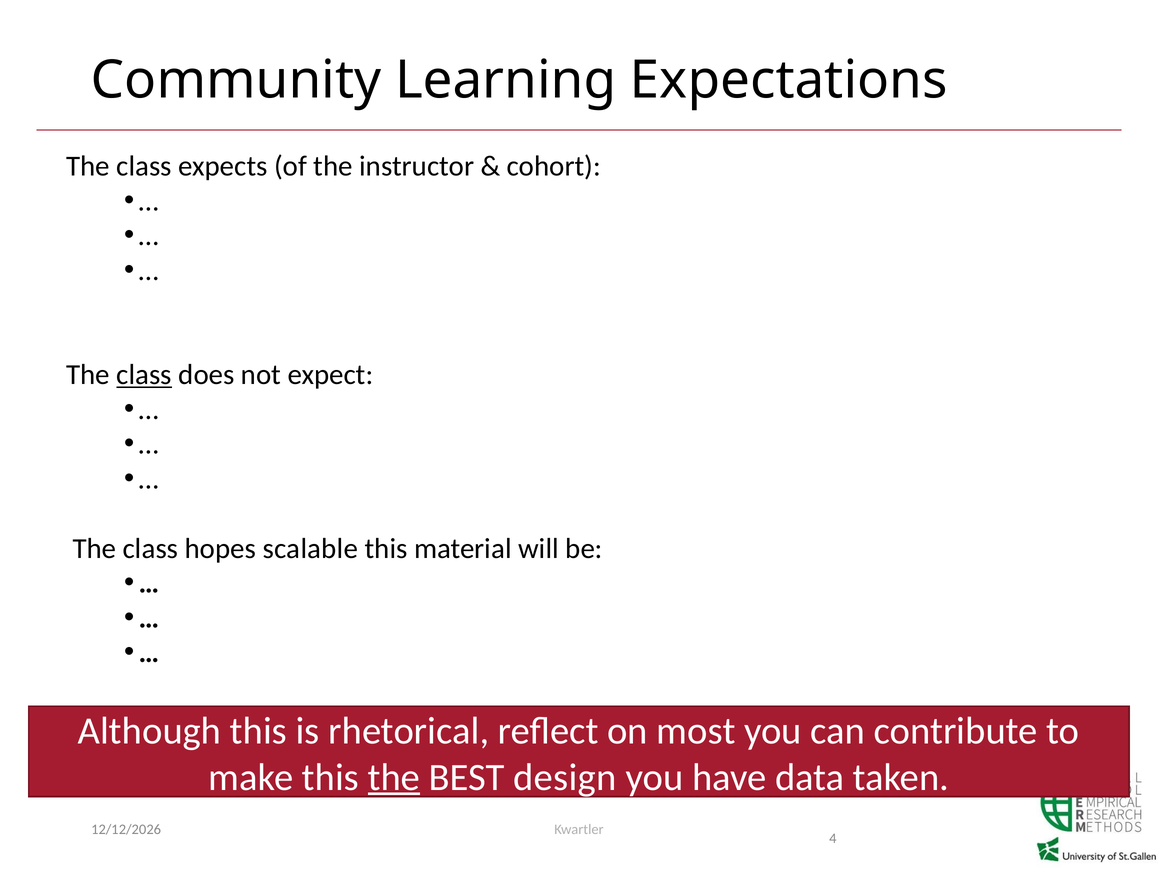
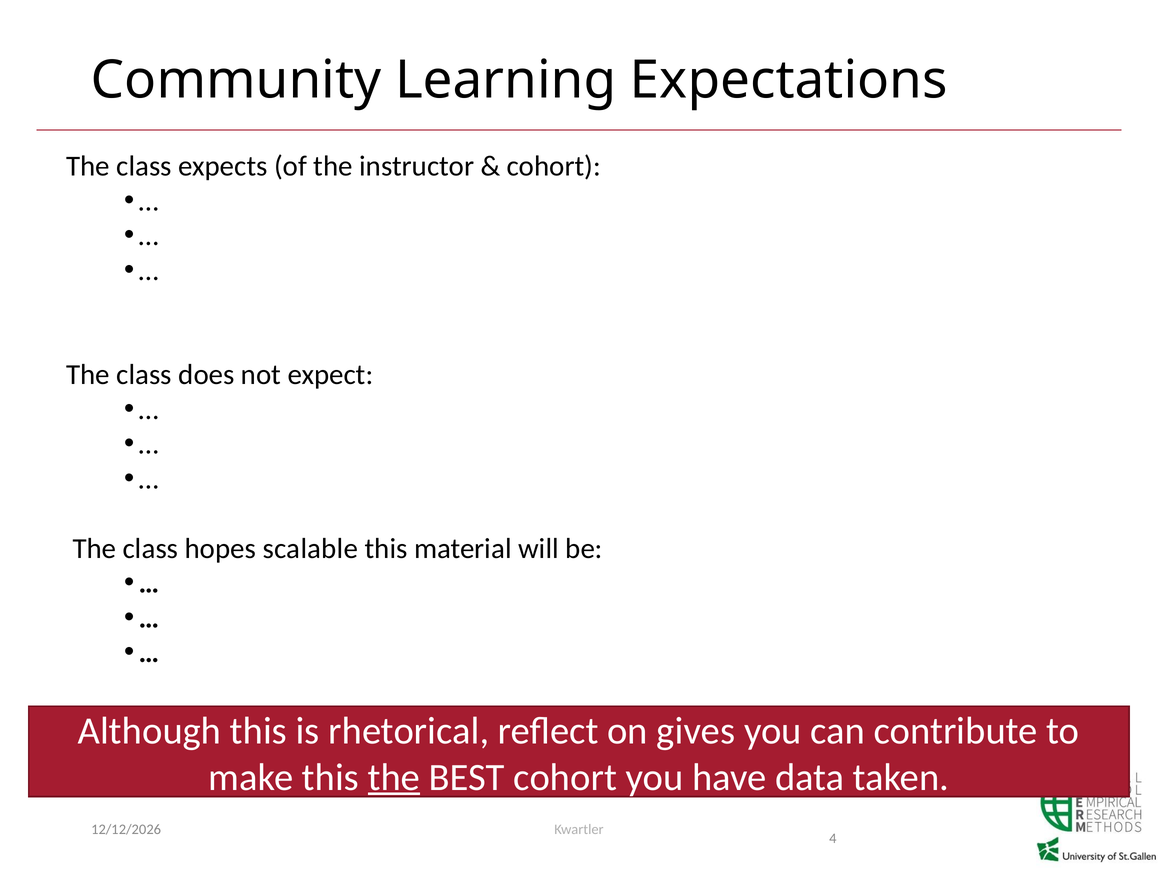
class underline: present -> none (144, 375)
most: most -> gives (696, 731)
BEST design: design -> cohort (565, 777)
